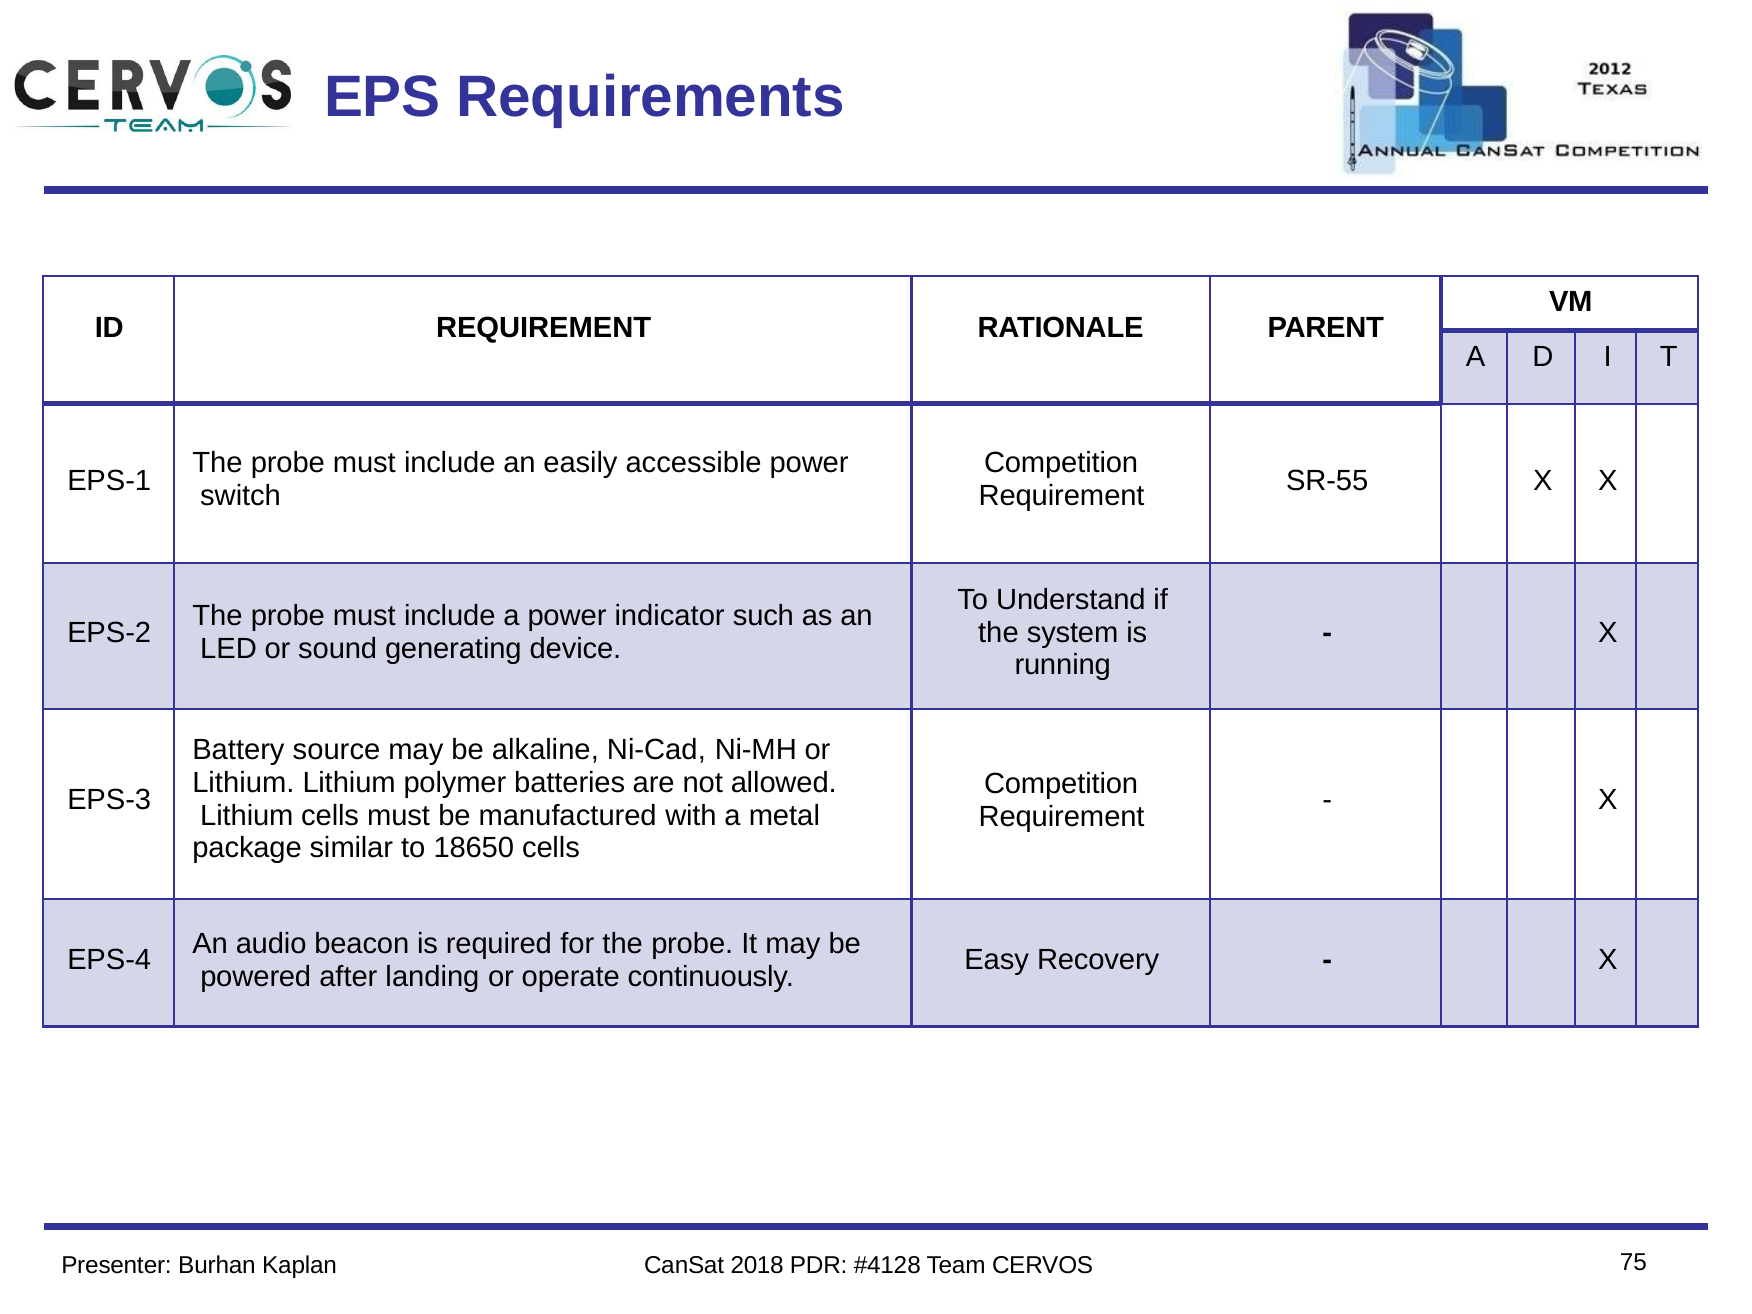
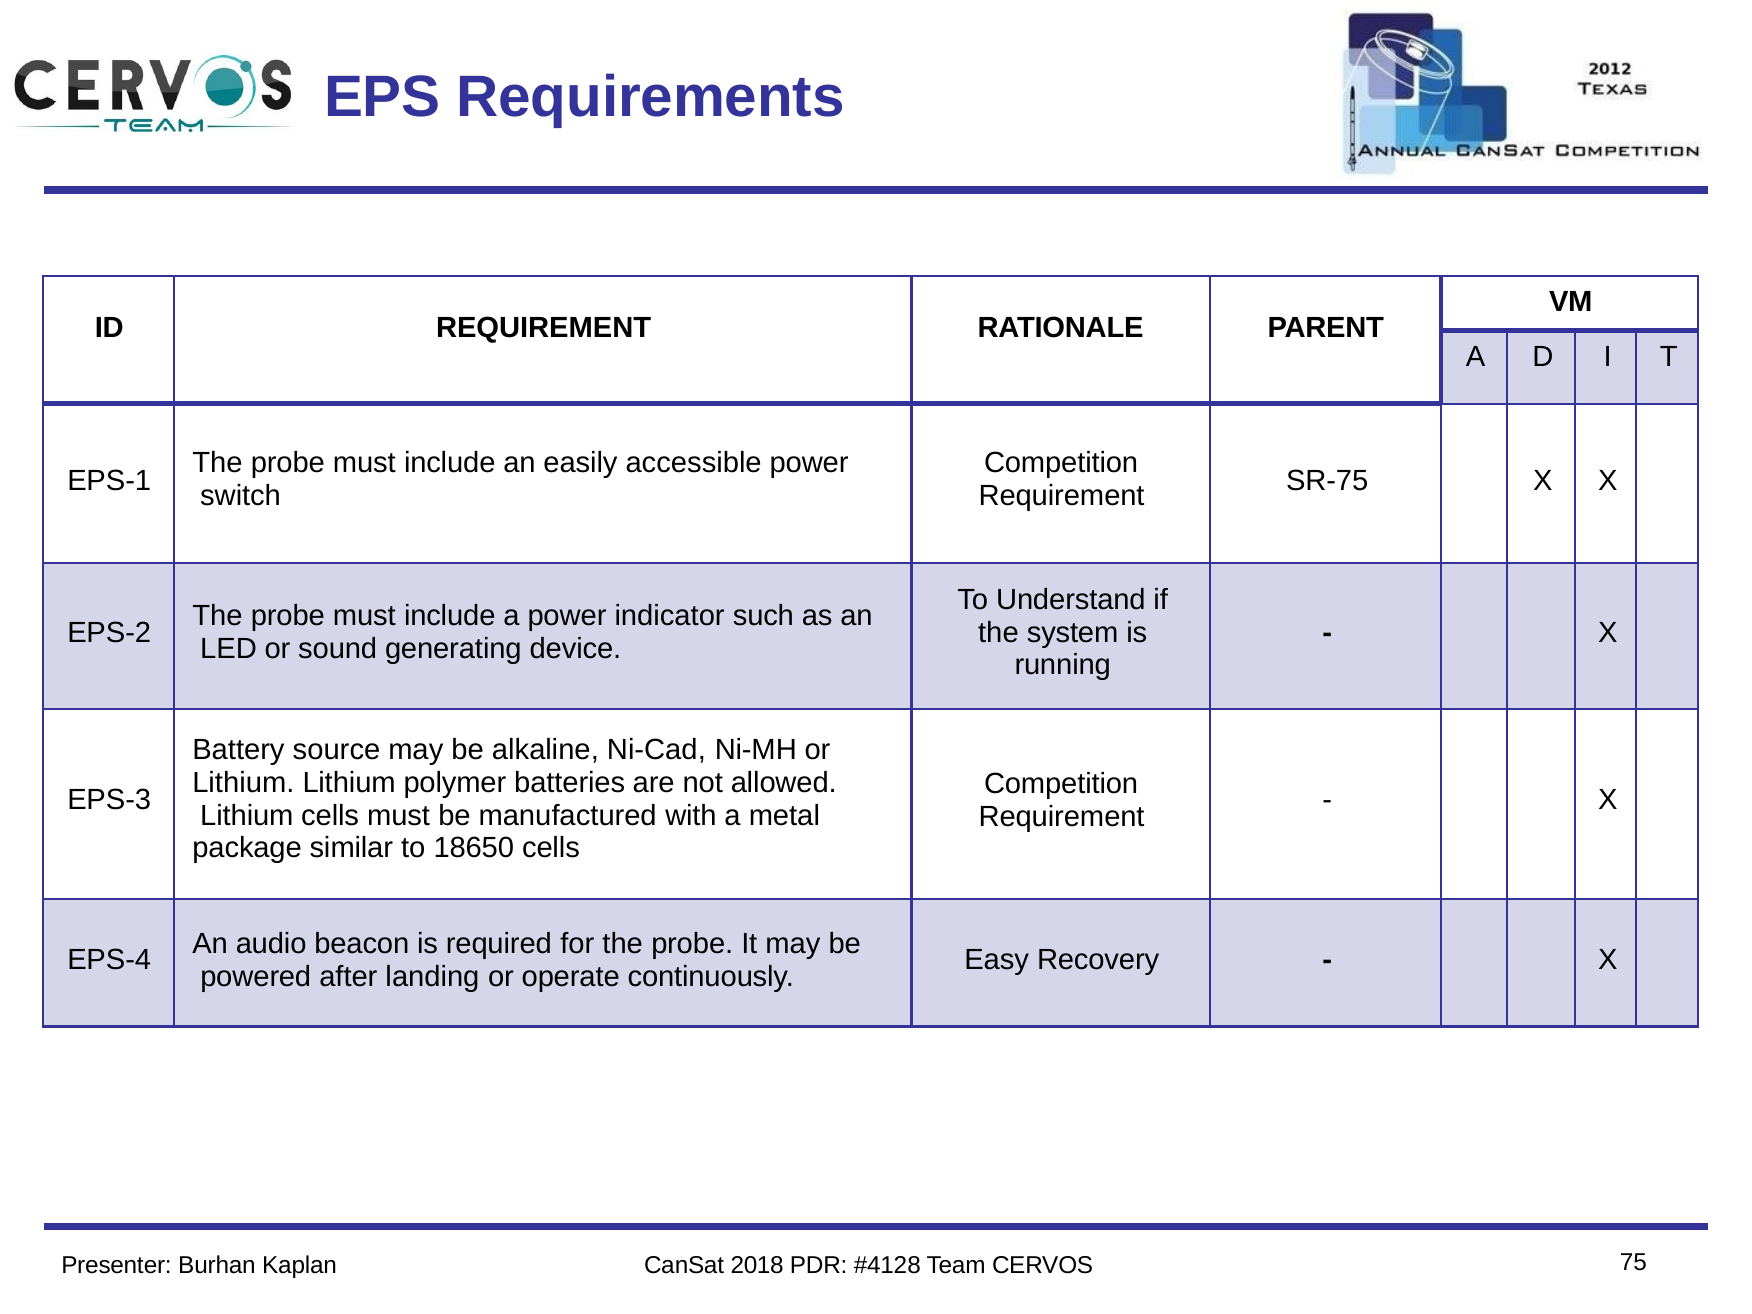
SR-55: SR-55 -> SR-75 (1327, 481)
